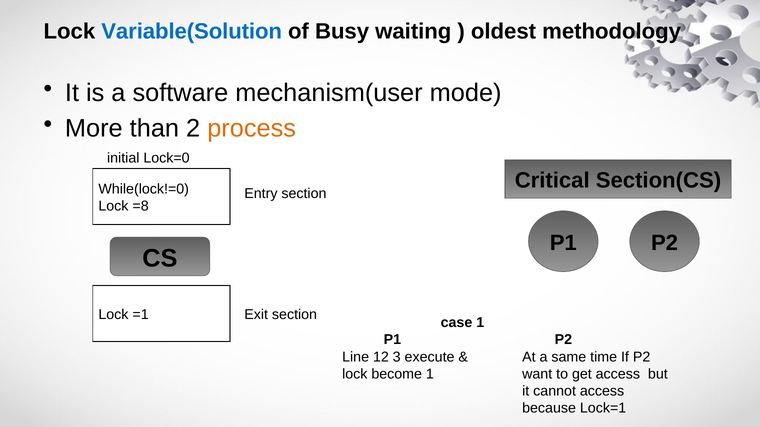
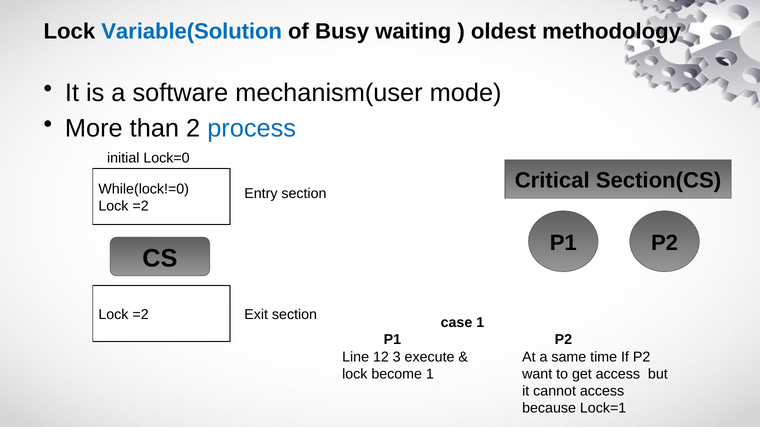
process colour: orange -> blue (252, 128)
=8: =8 -> =2 (141, 206)
=1: =1 -> =2 (141, 315)
